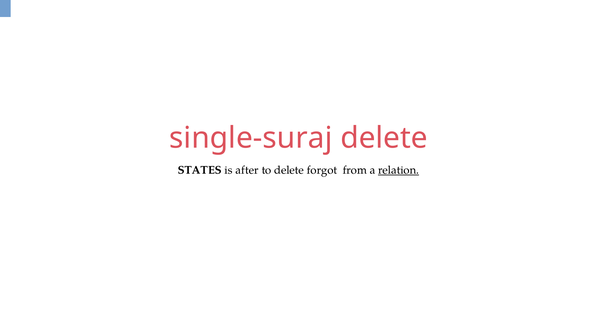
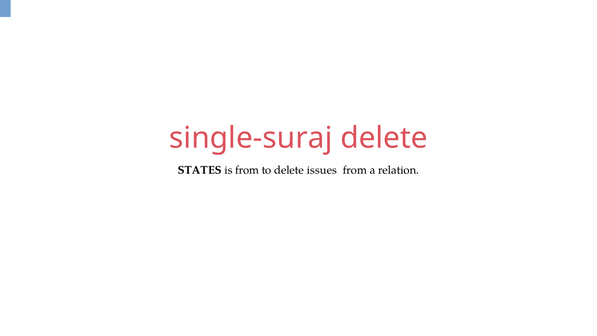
is after: after -> from (247, 170)
forgot: forgot -> issues (322, 170)
relation underline: present -> none (399, 170)
